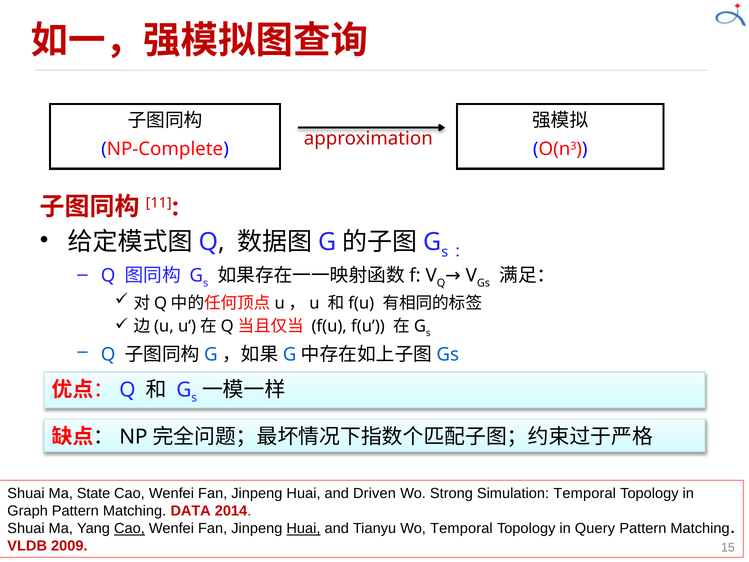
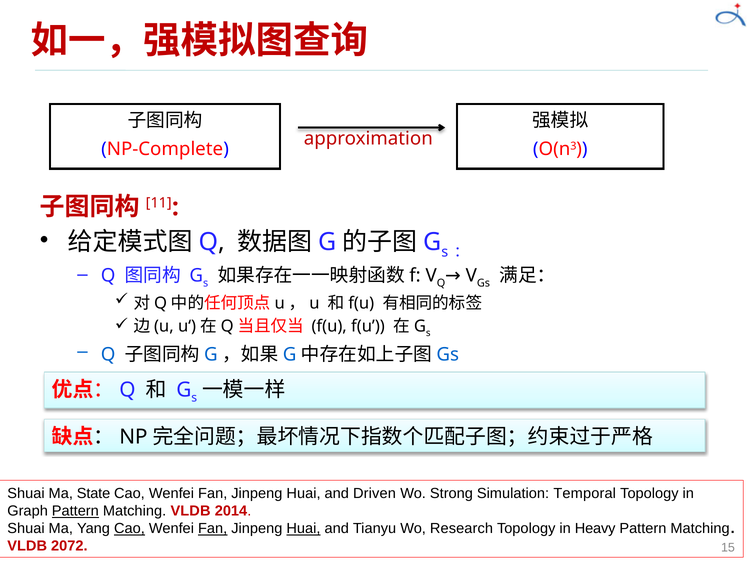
Pattern underline: none -> present (75, 511)
DATA: DATA -> VLDB (191, 511)
Fan underline: none -> present (213, 528)
Wo Temporal: Temporal -> Research (461, 528)
Query: Query -> Heavy (595, 528)
2009: 2009 -> 2072 (69, 546)
